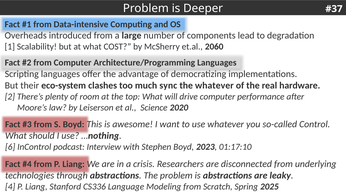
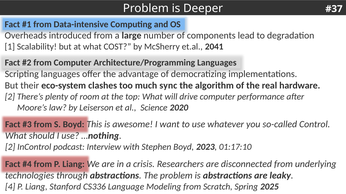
2060: 2060 -> 2041 (214, 47)
the whatever: whatever -> algorithm (214, 86)
6: 6 -> 2 (10, 147)
